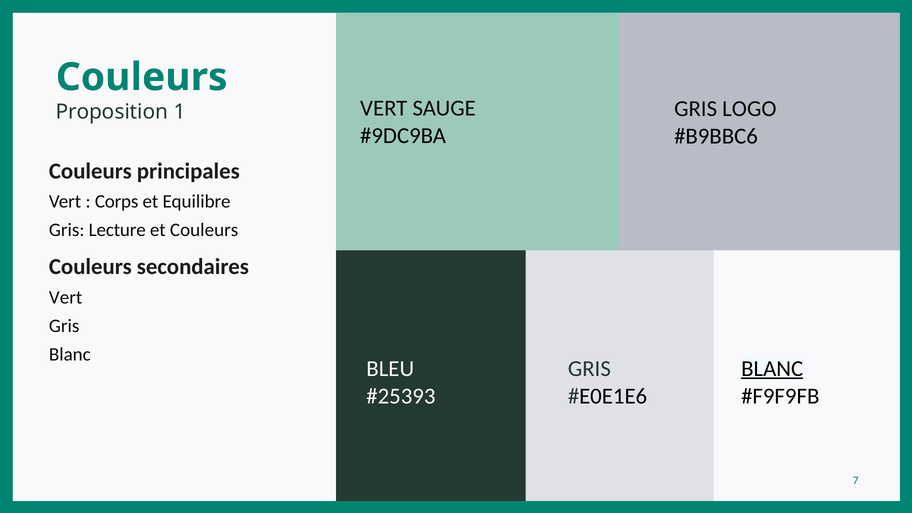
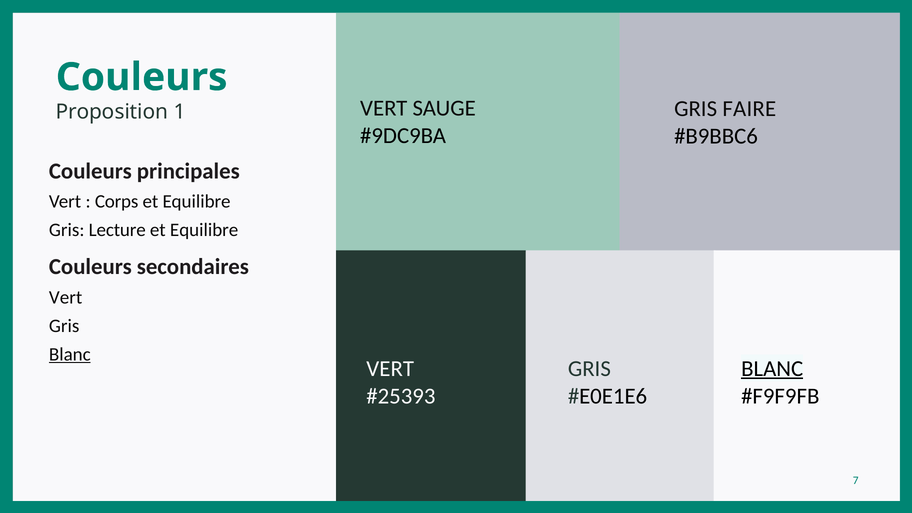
LOGO: LOGO -> FAIRE (749, 109)
Couleurs: Couleurs -> Equilibre (204, 230)
Blanc underline: none -> present (70, 354)
BLEU: BLEU -> VERT (390, 369)
